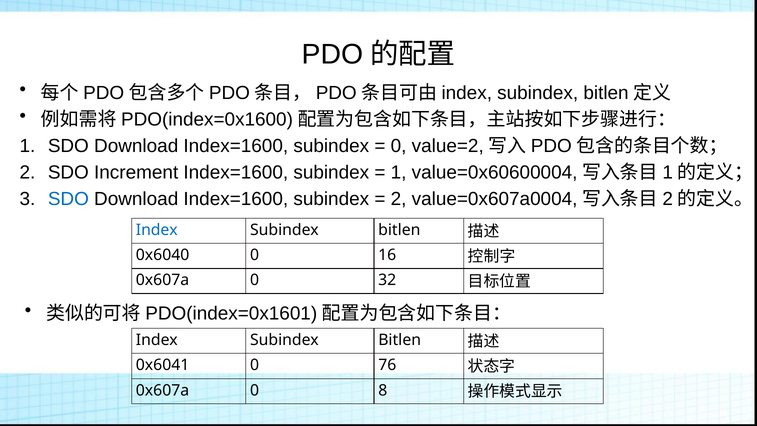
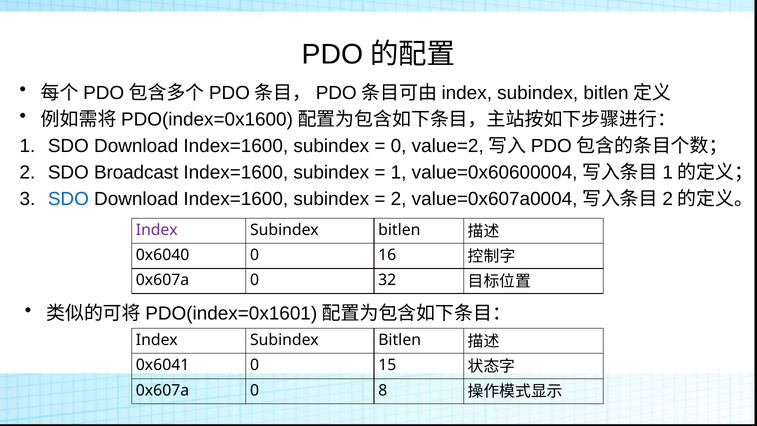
Increment: Increment -> Broadcast (136, 172)
Index colour: blue -> purple (157, 230)
76: 76 -> 15 (387, 365)
